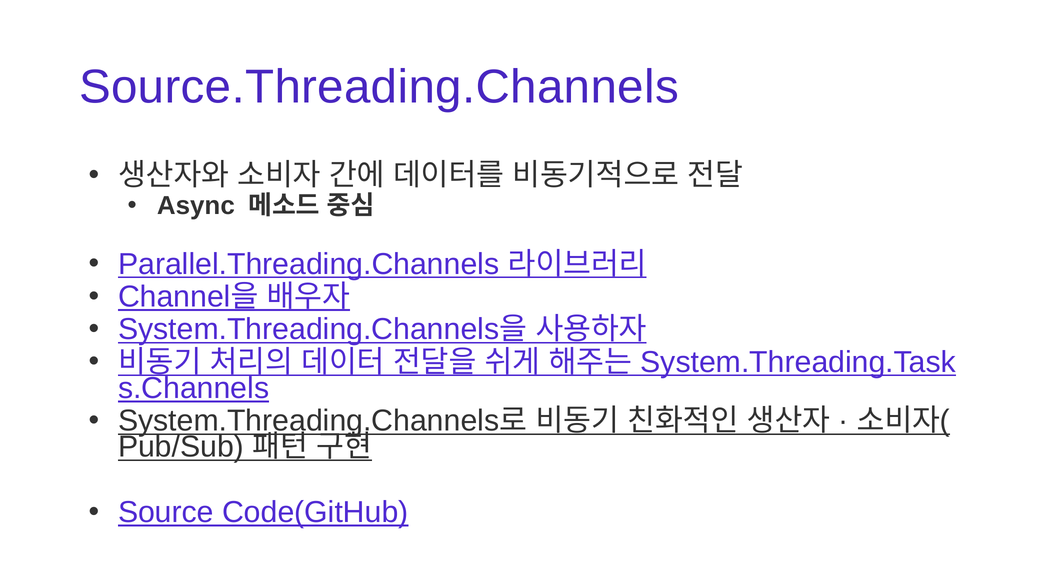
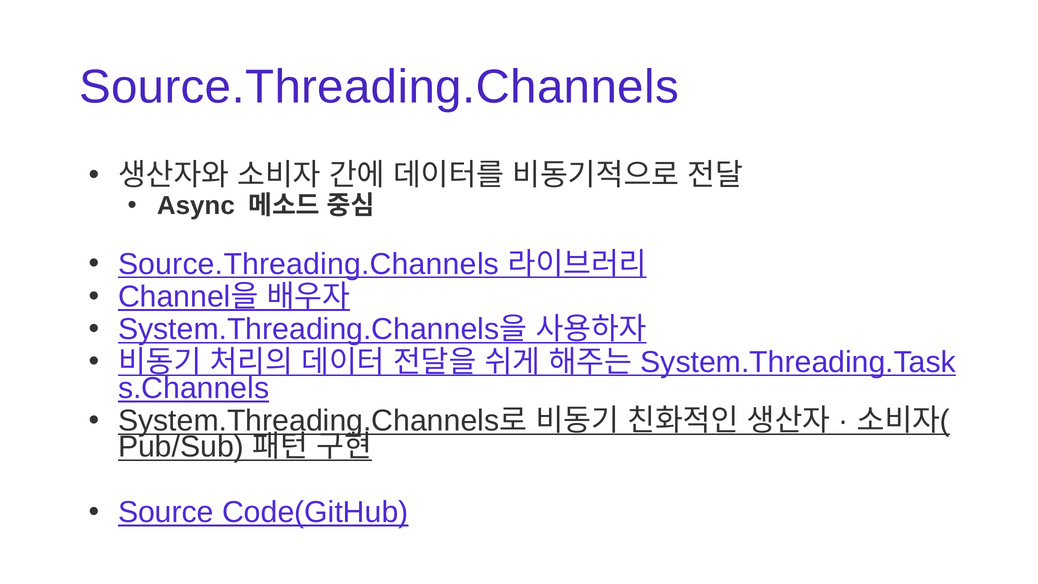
Parallel.Threading.Channels: Parallel.Threading.Channels -> Source.Threading.Channels (309, 264)
